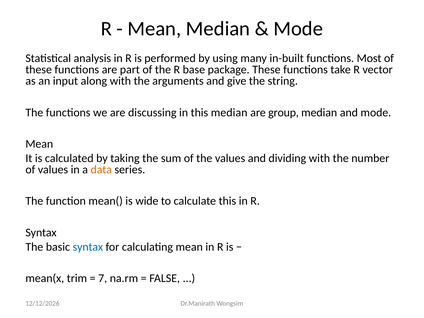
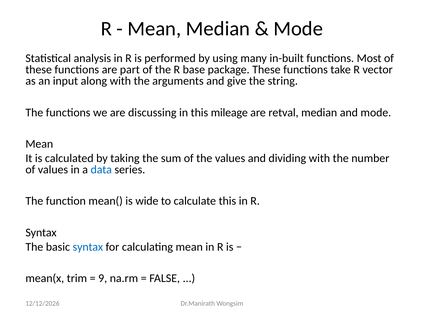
this median: median -> mileage (229, 112)
group: group -> retval (283, 112)
data colour: orange -> blue (101, 170)
7: 7 -> 9 (103, 278)
